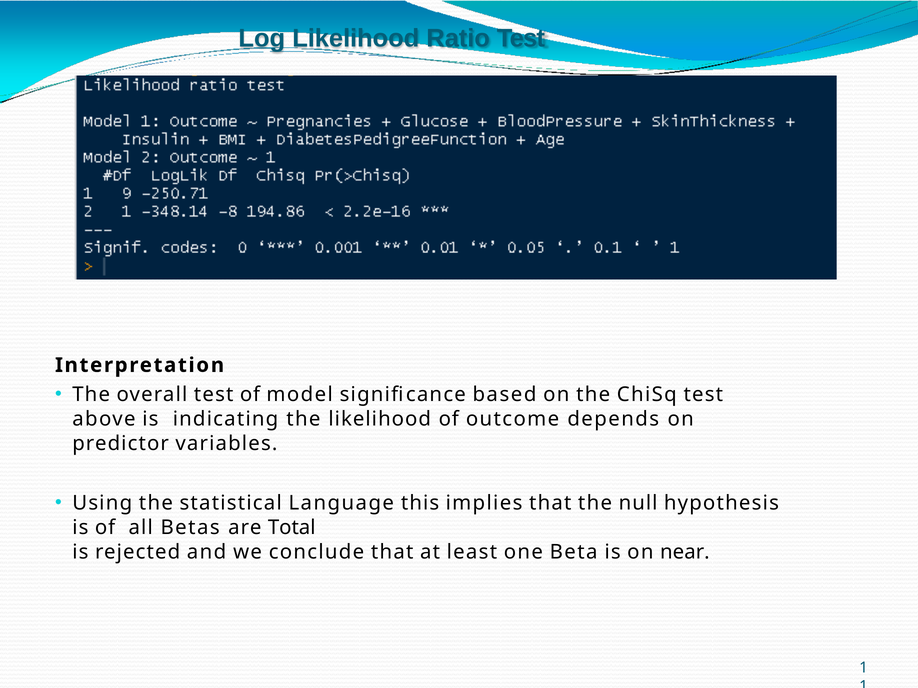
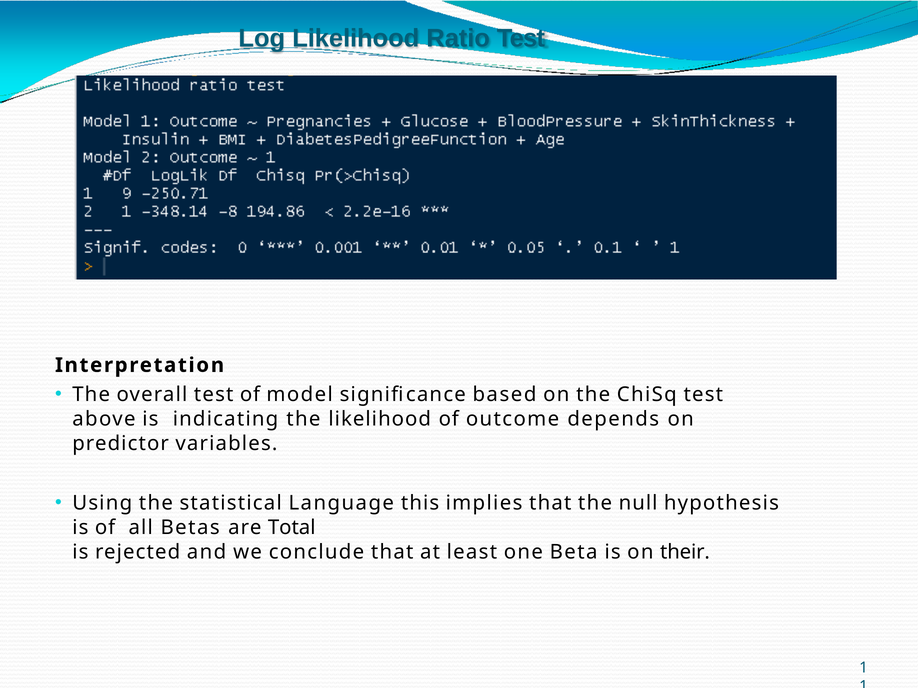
near: near -> their (685, 552)
